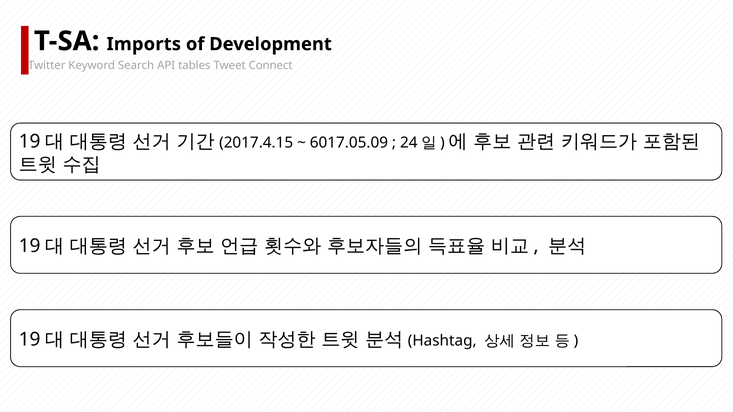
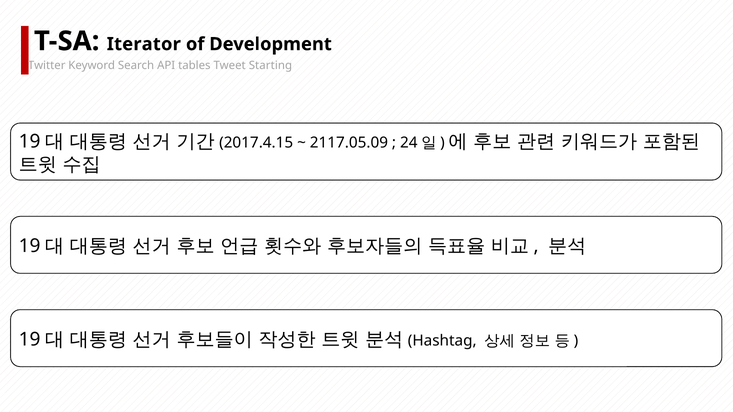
Imports: Imports -> Iterator (144, 44)
Connect: Connect -> Starting (270, 66)
6017.05.09: 6017.05.09 -> 2117.05.09 (349, 143)
